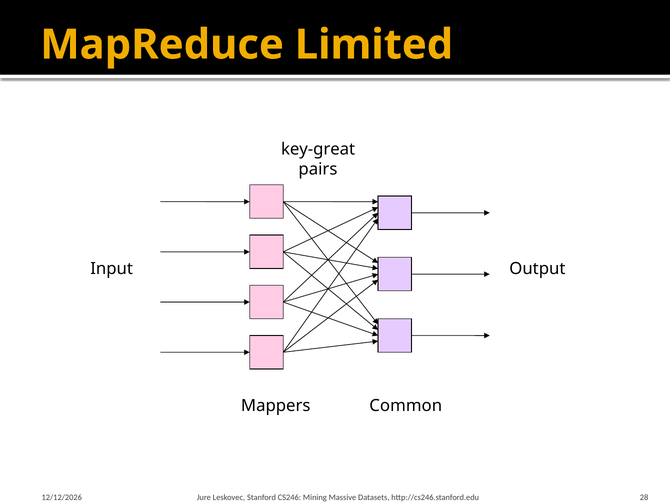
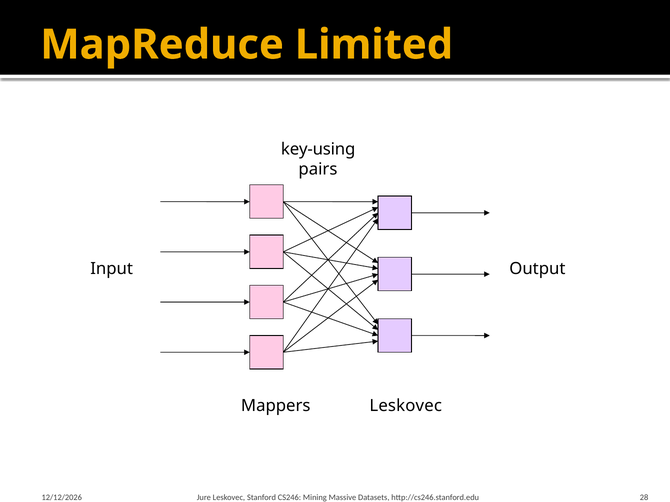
key-great: key-great -> key-using (318, 149)
Mappers Common: Common -> Leskovec (406, 406)
